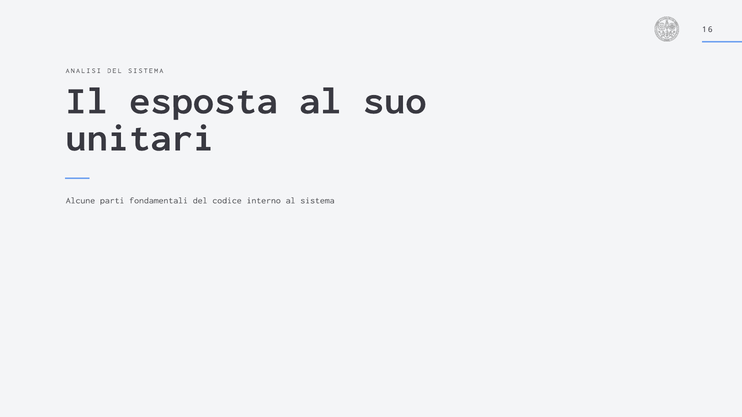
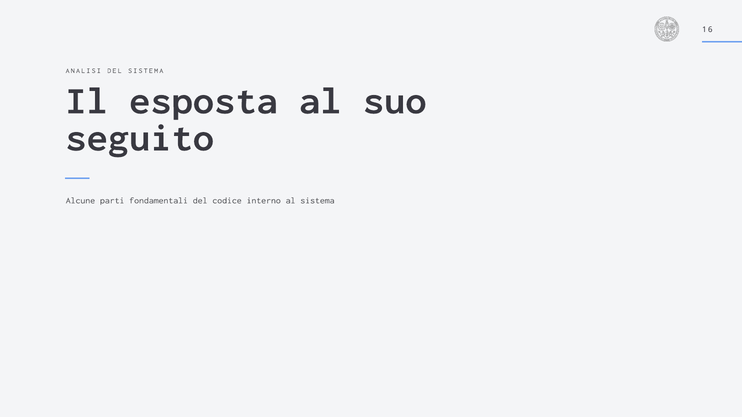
unitari: unitari -> seguito (140, 138)
